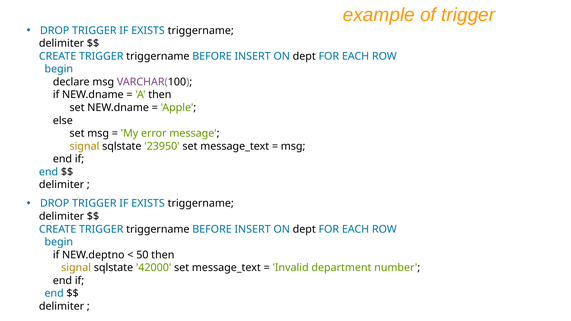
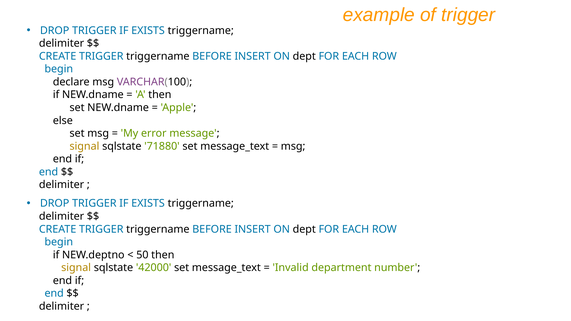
23950: 23950 -> 71880 (162, 146)
